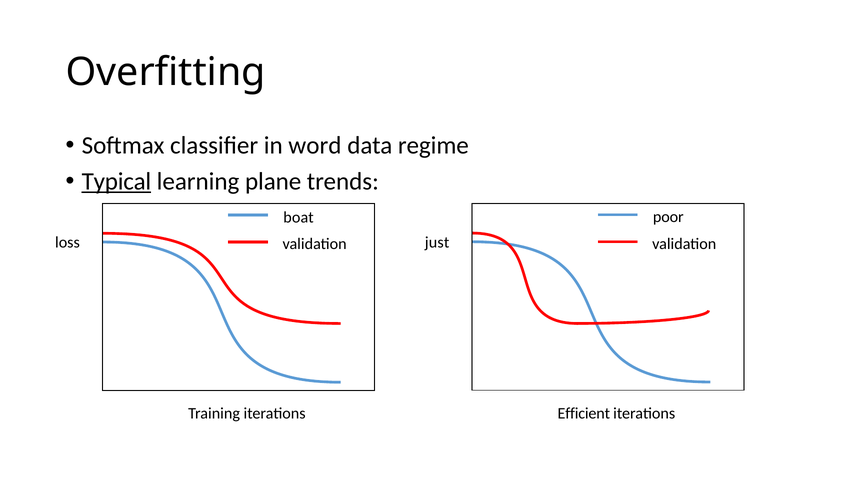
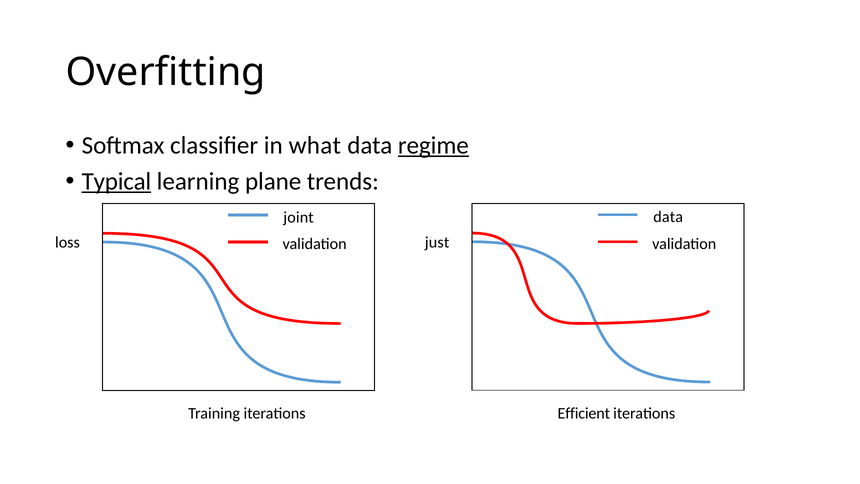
word: word -> what (315, 145)
regime underline: none -> present (433, 145)
poor: poor -> data (668, 217)
boat: boat -> joint (299, 217)
